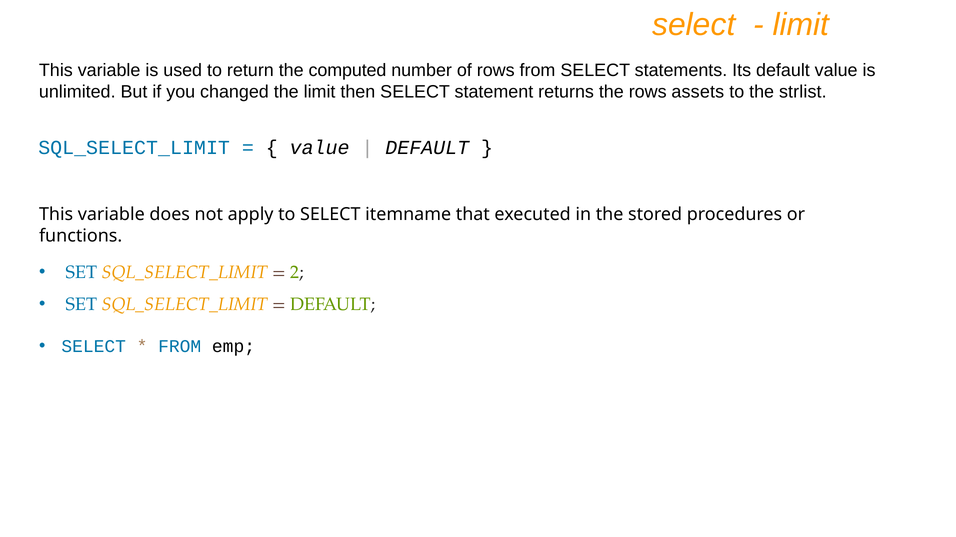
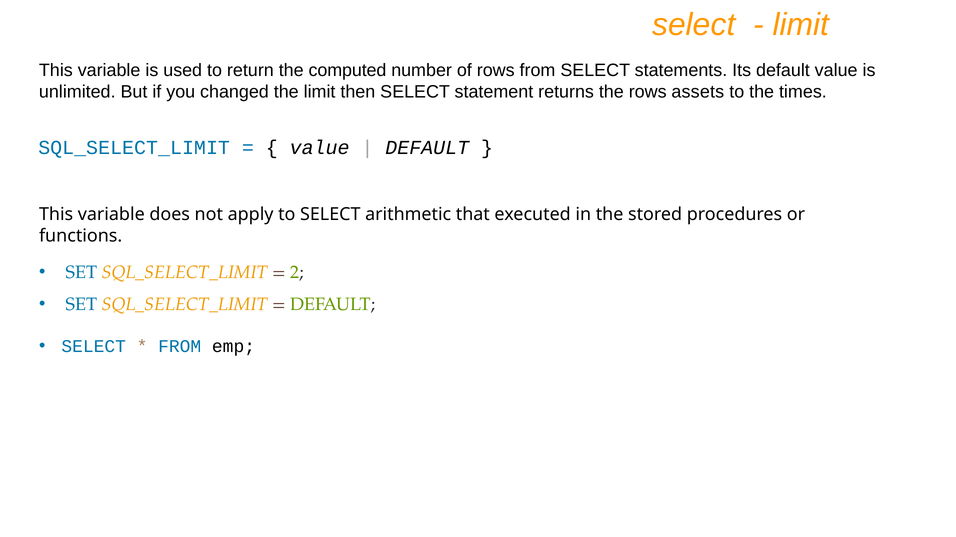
strlist: strlist -> times (803, 92)
itemname: itemname -> arithmetic (408, 215)
